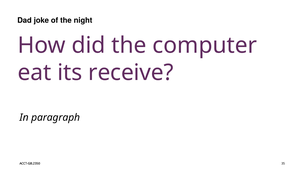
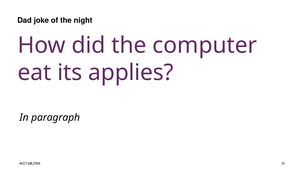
receive: receive -> applies (131, 73)
